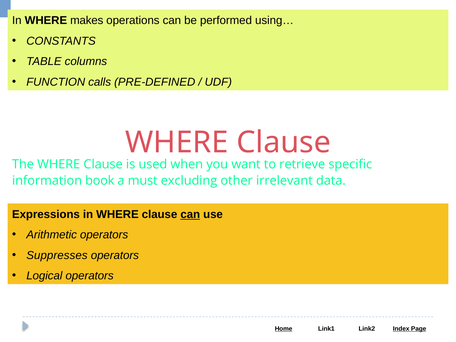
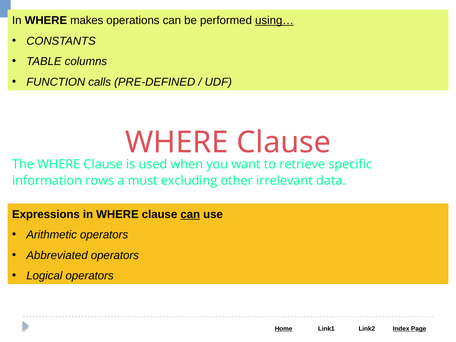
using… underline: none -> present (274, 20)
book: book -> rows (100, 181)
Suppresses: Suppresses -> Abbreviated (57, 255)
